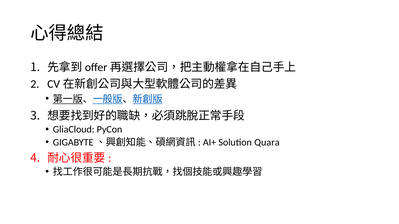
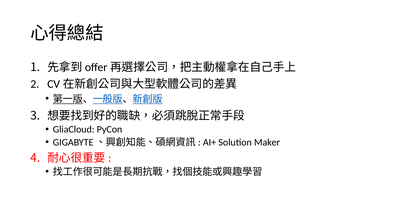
Quara: Quara -> Maker (267, 143)
